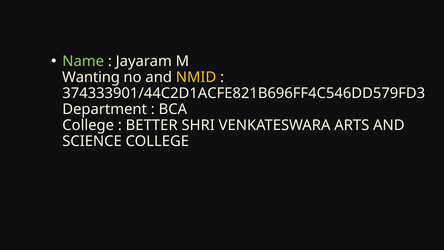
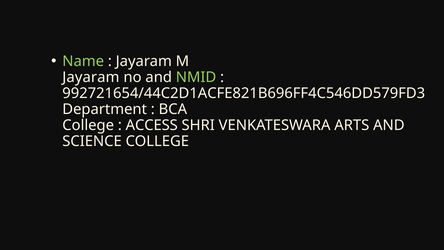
Wanting: Wanting -> Jayaram (91, 77)
NMID colour: yellow -> light green (196, 77)
374333901/44C2D1ACFE821B696FF4C546DD579FD3: 374333901/44C2D1ACFE821B696FF4C546DD579FD3 -> 992721654/44C2D1ACFE821B696FF4C546DD579FD3 (244, 93)
BETTER: BETTER -> ACCESS (152, 125)
